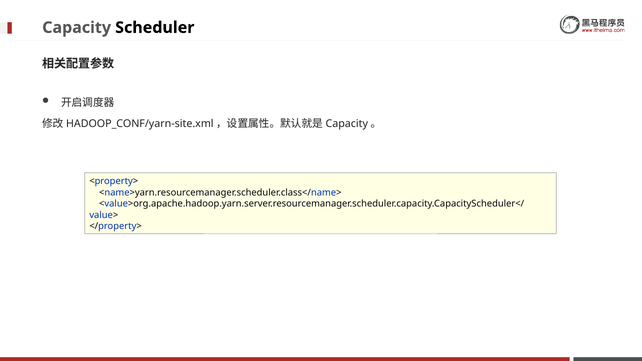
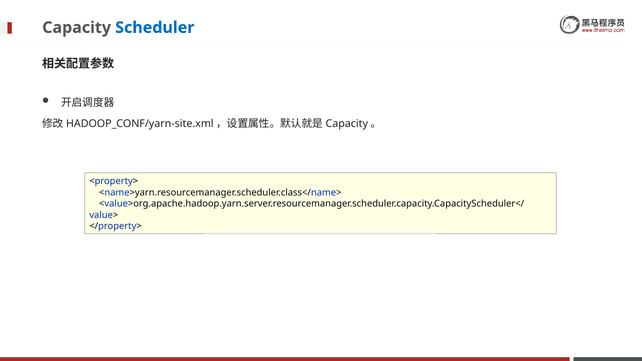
Scheduler colour: black -> blue (155, 28)
